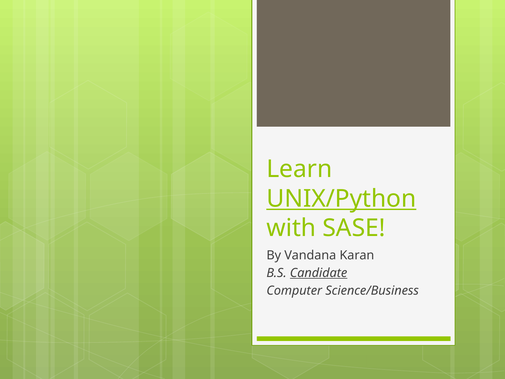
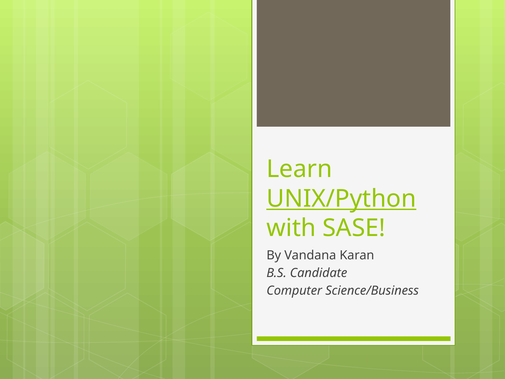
Candidate underline: present -> none (319, 273)
